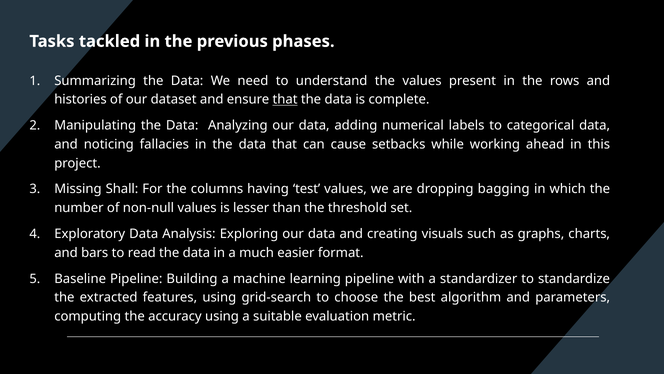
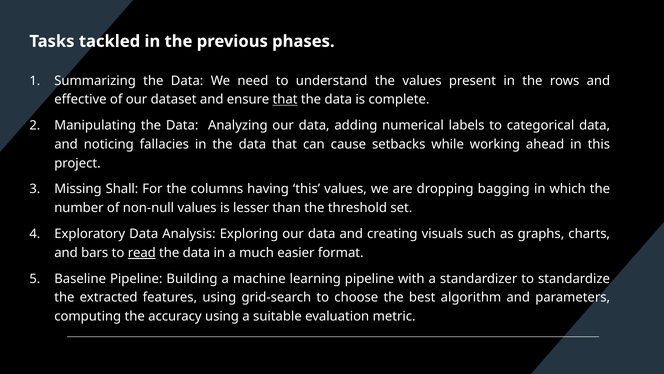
histories: histories -> effective (80, 99)
having test: test -> this (307, 189)
read underline: none -> present (142, 253)
